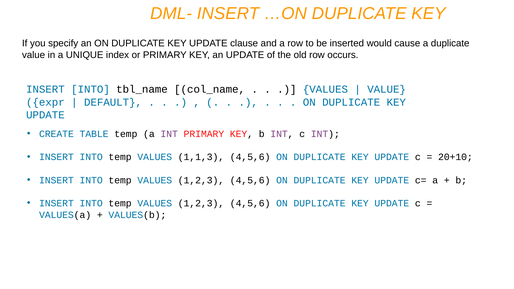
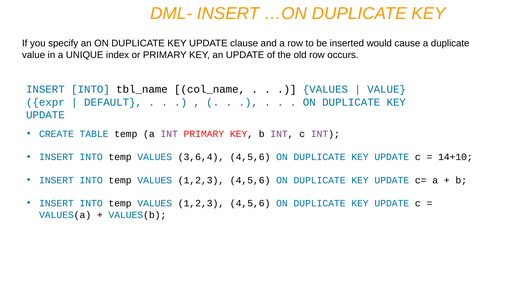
1,1,3: 1,1,3 -> 3,6,4 (201, 157)
20+10: 20+10 -> 14+10 (455, 157)
